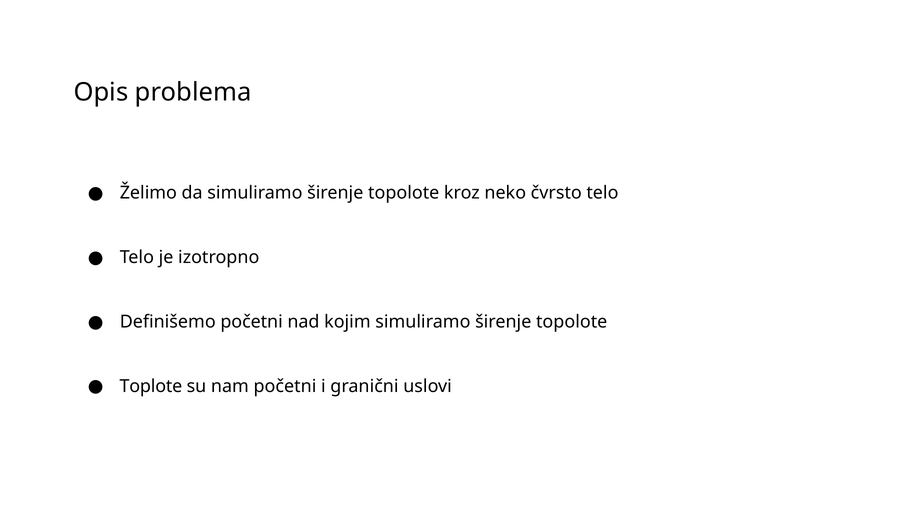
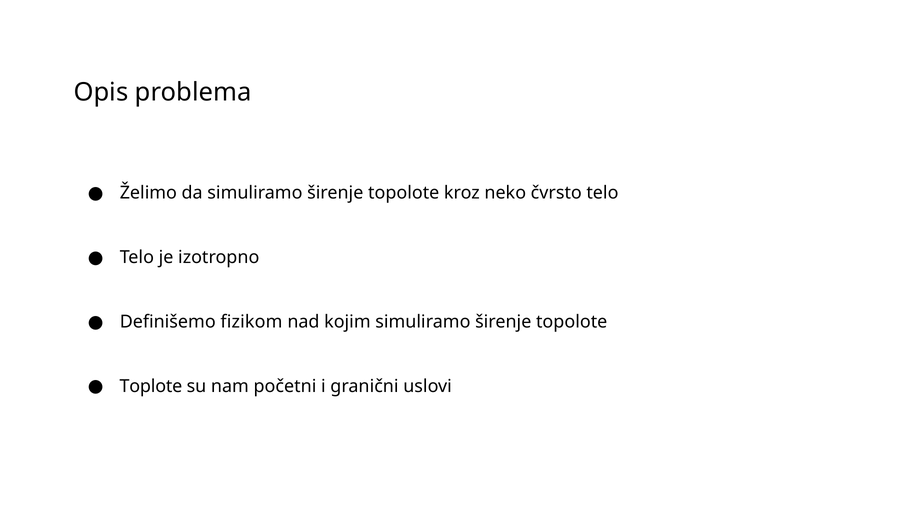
Definišemo početni: početni -> fizikom (251, 322)
